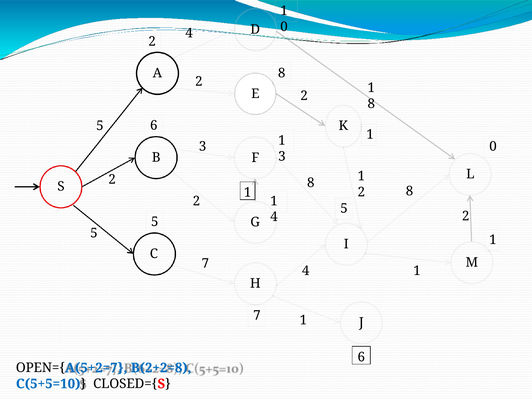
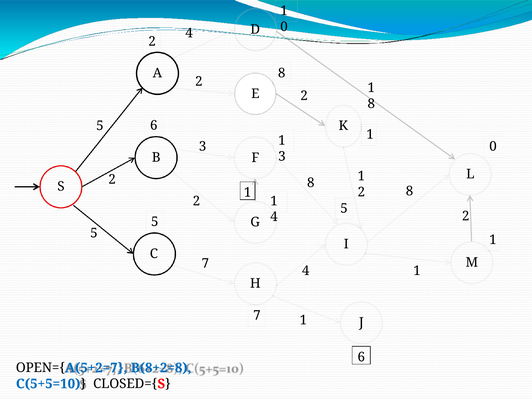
B(2+2=8: B(2+2=8 -> B(8+2=8 (161, 368)
